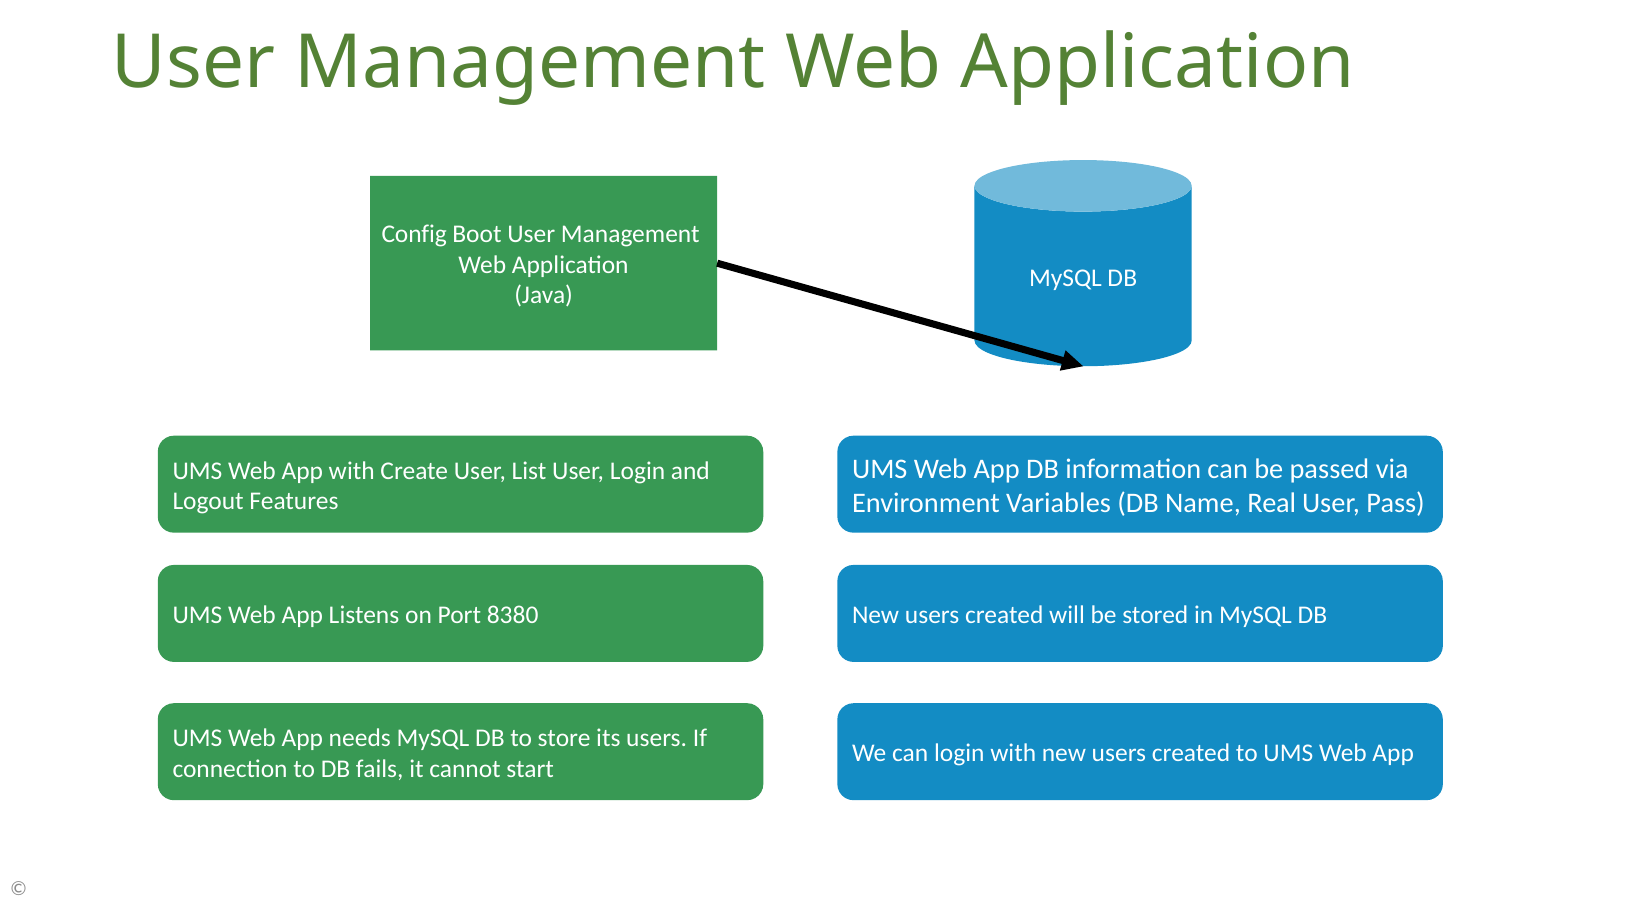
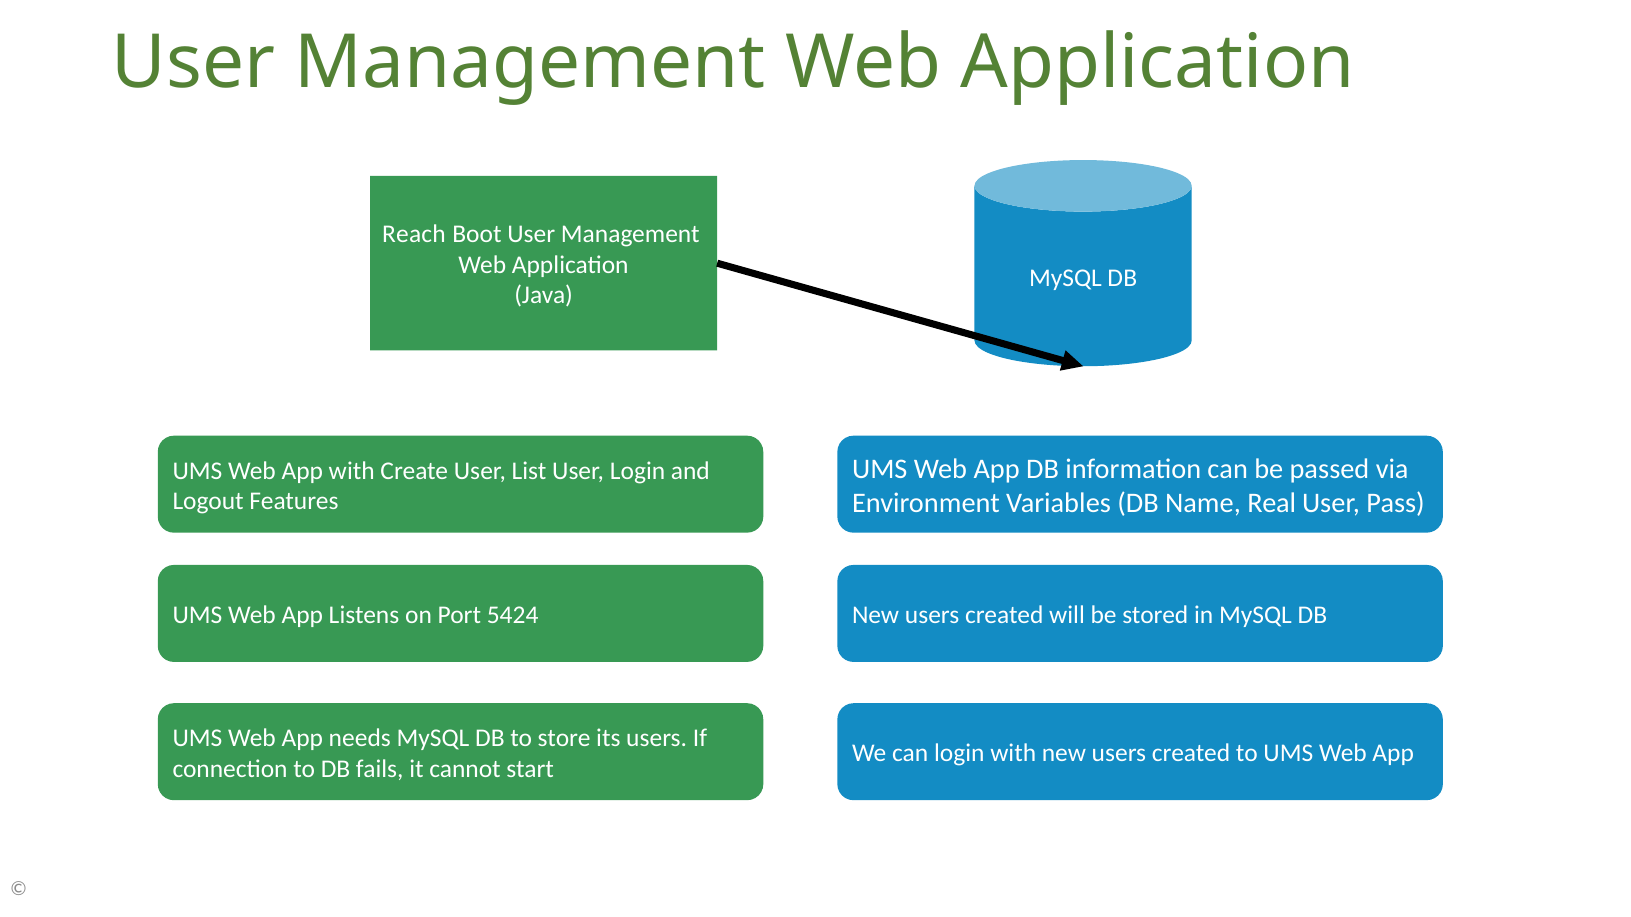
Config: Config -> Reach (414, 235)
8380: 8380 -> 5424 (513, 615)
